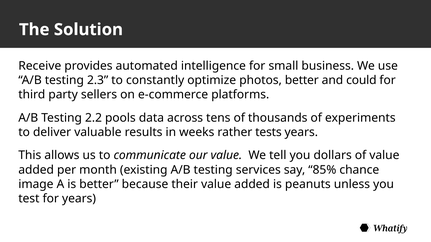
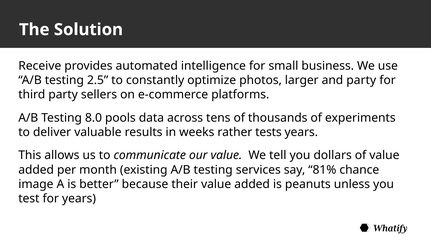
2.3: 2.3 -> 2.5 (98, 80)
photos better: better -> larger (302, 80)
and could: could -> party (361, 80)
2.2: 2.2 -> 8.0 (93, 118)
85%: 85% -> 81% (322, 170)
